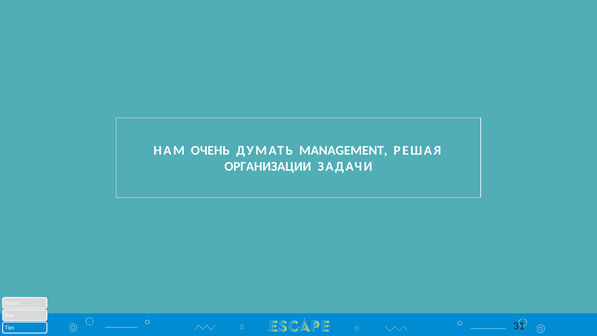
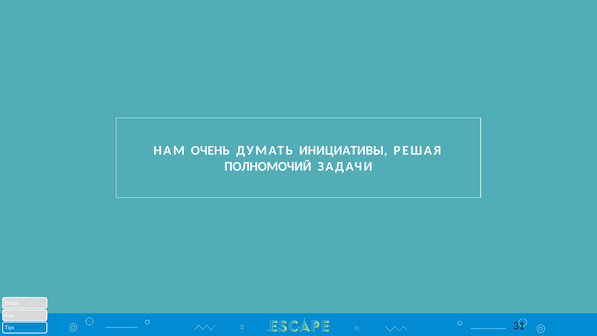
MANAGEMENT: MANAGEMENT -> ИНИЦИАТИВЫ (343, 151)
ОРГАНИЗАЦИИ: ОРГАНИЗАЦИИ -> ПОЛНОМОЧИЙ (268, 166)
